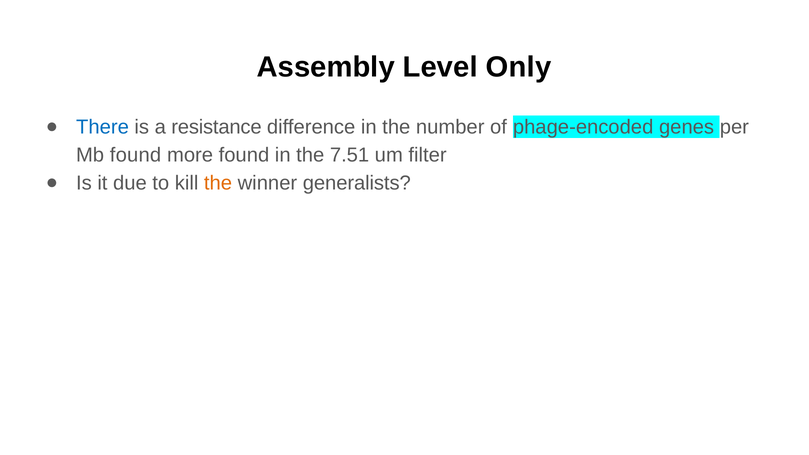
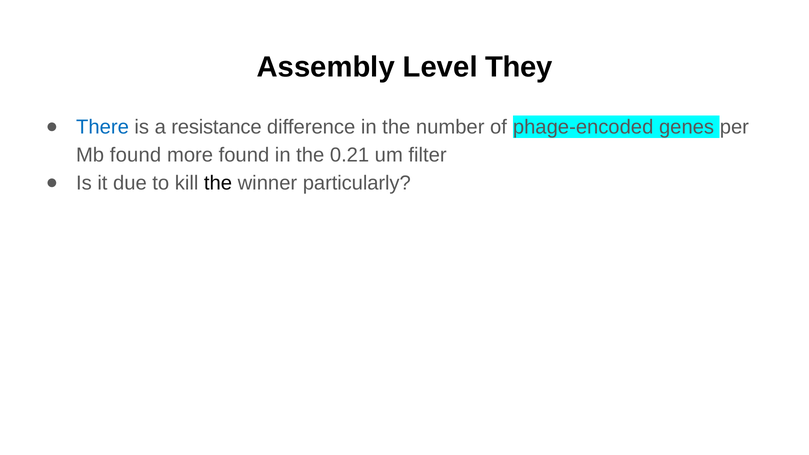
Only: Only -> They (519, 67)
7.51: 7.51 -> 0.21 (350, 155)
the colour: orange -> black (218, 183)
generalists: generalists -> particularly (357, 183)
